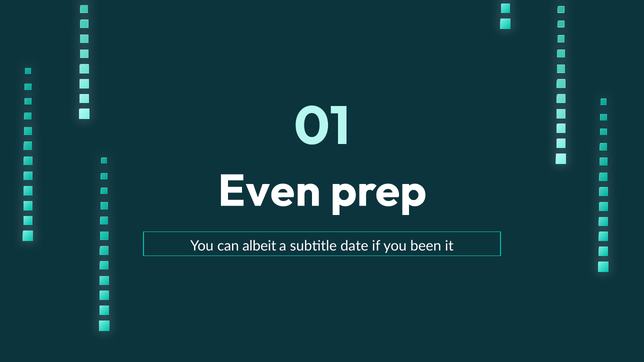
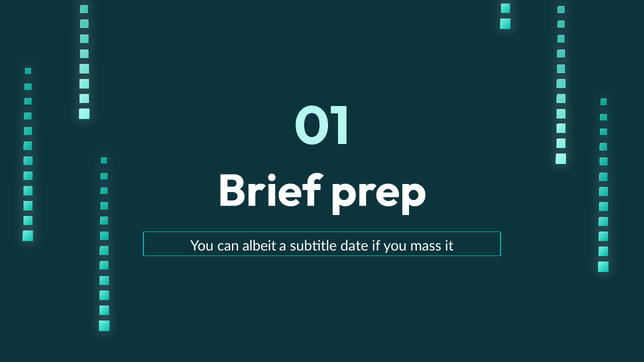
Even: Even -> Brief (270, 191)
been: been -> mass (426, 246)
